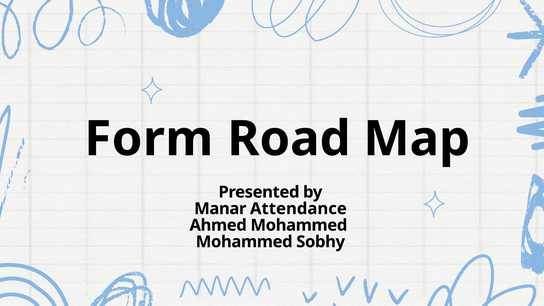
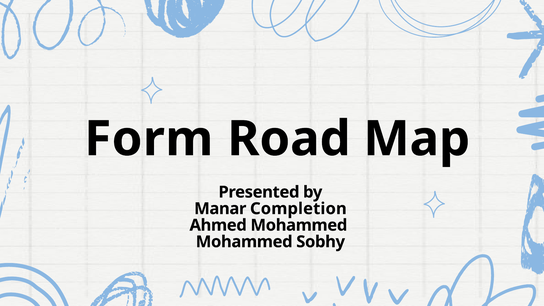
Attendance: Attendance -> Completion (298, 209)
